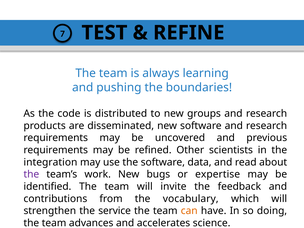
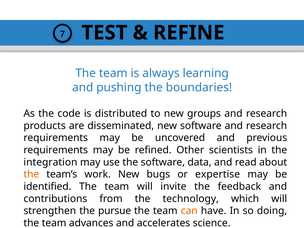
the colour: purple -> orange (31, 174)
vocabulary: vocabulary -> technology (191, 199)
service: service -> pursue (115, 211)
